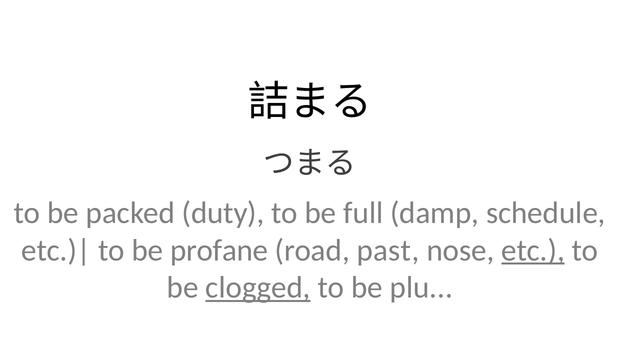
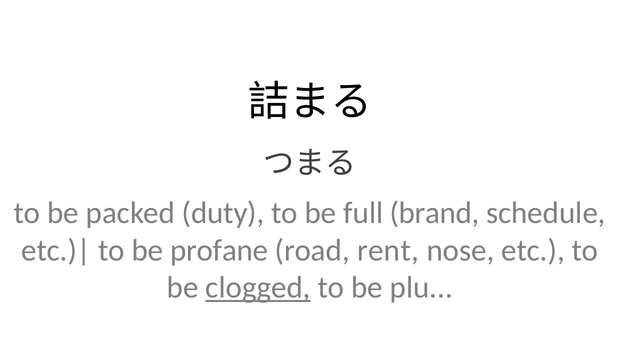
damp: damp -> brand (435, 213)
past: past -> rent (388, 250)
etc underline: present -> none (533, 250)
